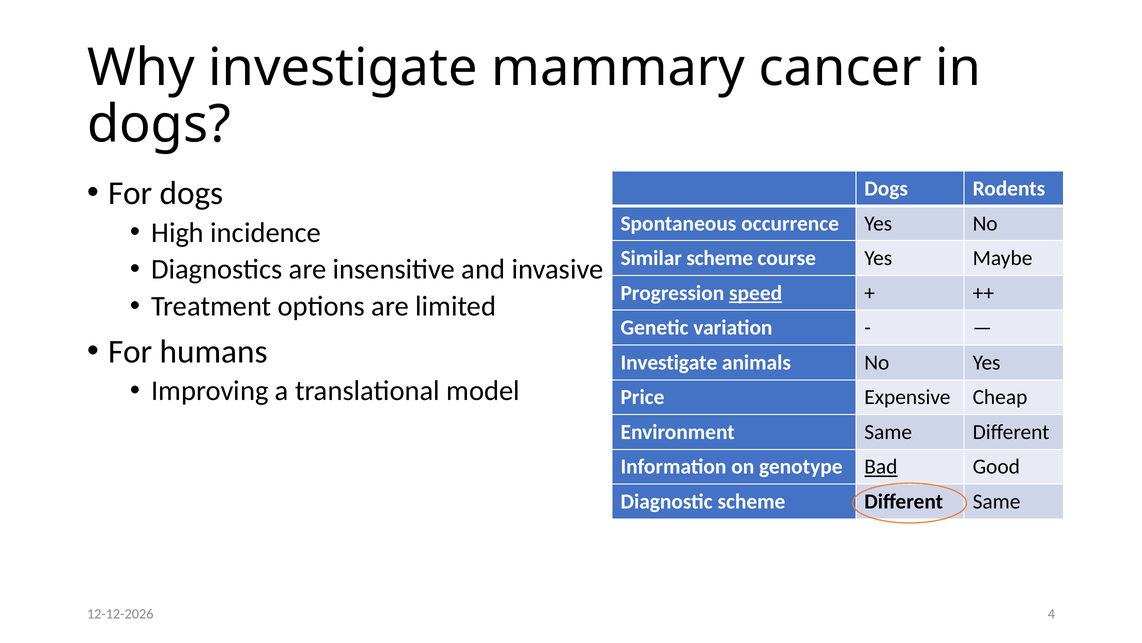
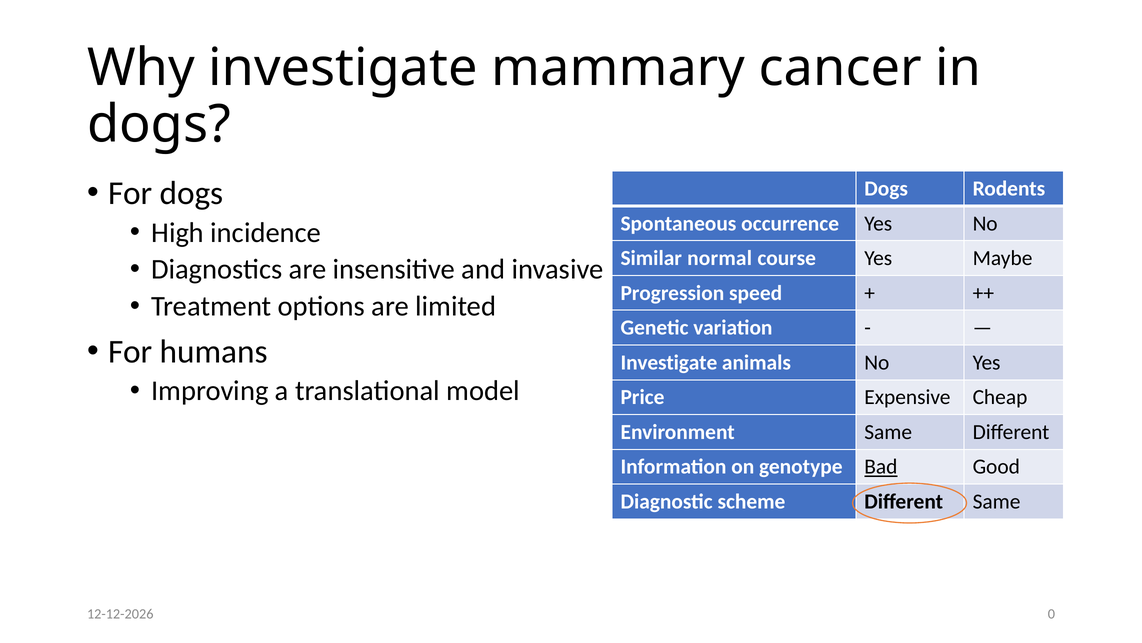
Similar scheme: scheme -> normal (720, 258)
speed underline: present -> none (756, 293)
4: 4 -> 0 (1051, 613)
